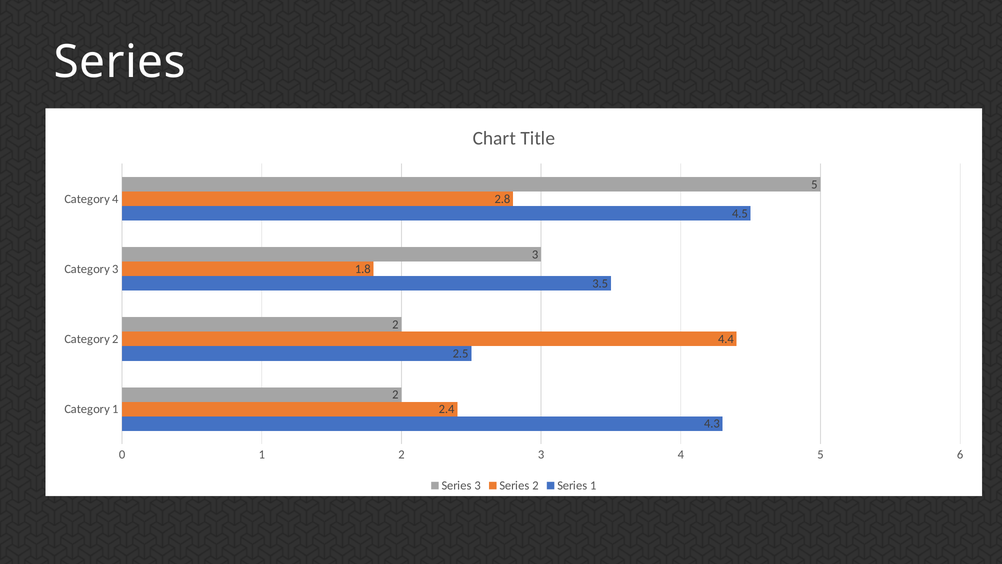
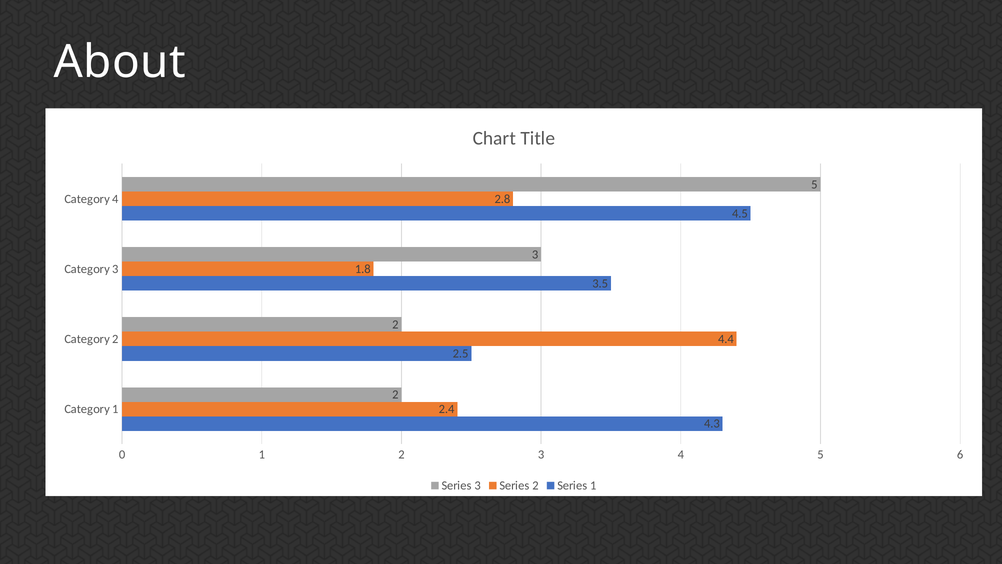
Series: Series -> About (120, 62)
